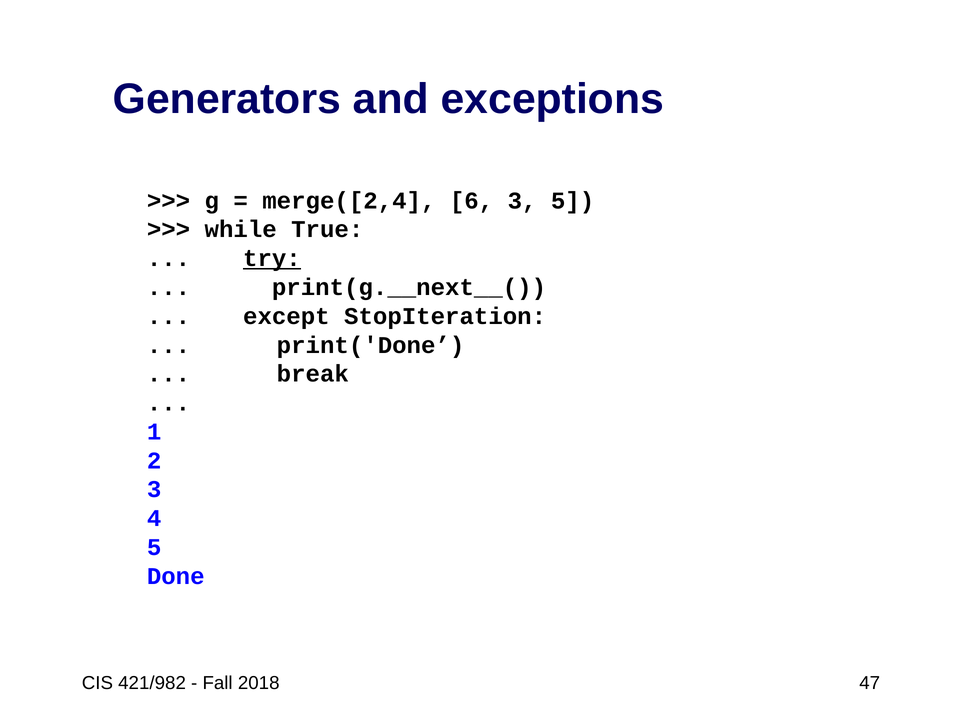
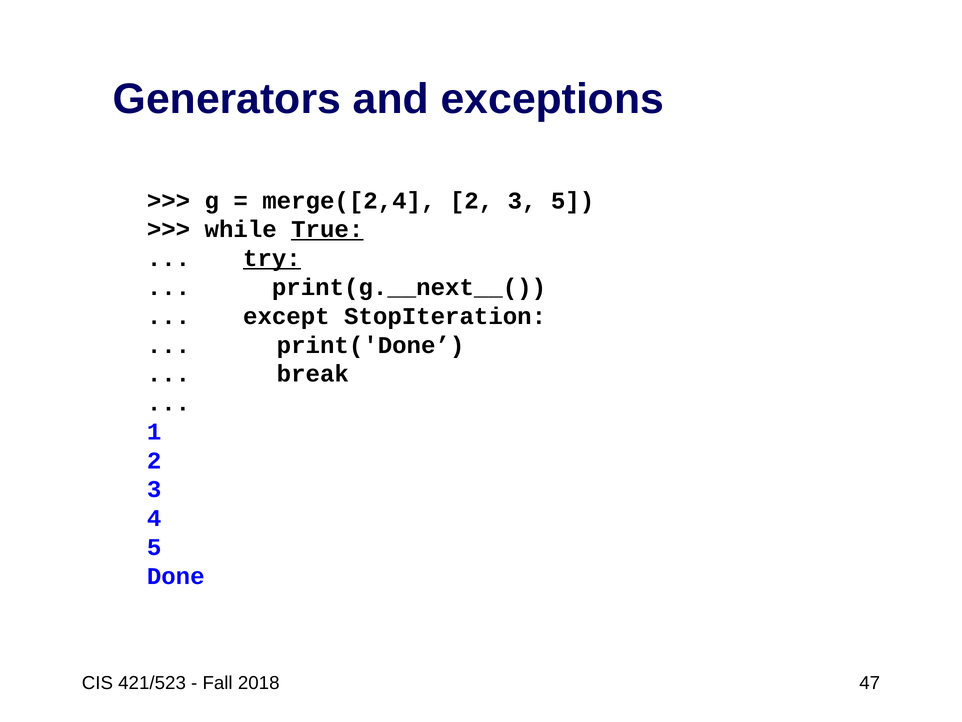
merge([2,4 6: 6 -> 2 (472, 201)
True underline: none -> present (327, 229)
421/982: 421/982 -> 421/523 (152, 683)
